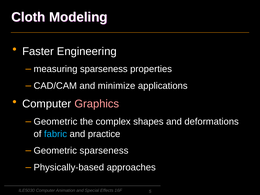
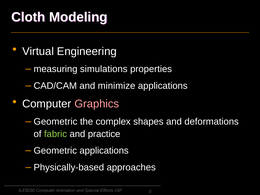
Faster: Faster -> Virtual (38, 51)
measuring sparseness: sparseness -> simulations (104, 69)
fabric colour: light blue -> light green (56, 134)
Geometric sparseness: sparseness -> applications (104, 151)
